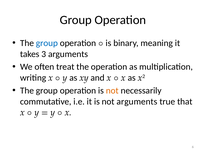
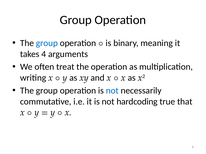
3: 3 -> 4 (44, 54)
not colour: orange -> blue (112, 91)
not arguments: arguments -> hardcoding (137, 102)
